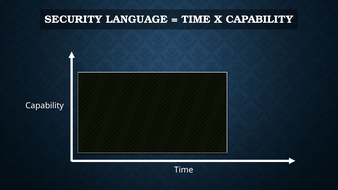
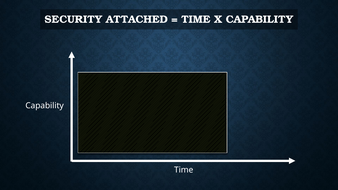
LANGUAGE: LANGUAGE -> ATTACHED (137, 19)
